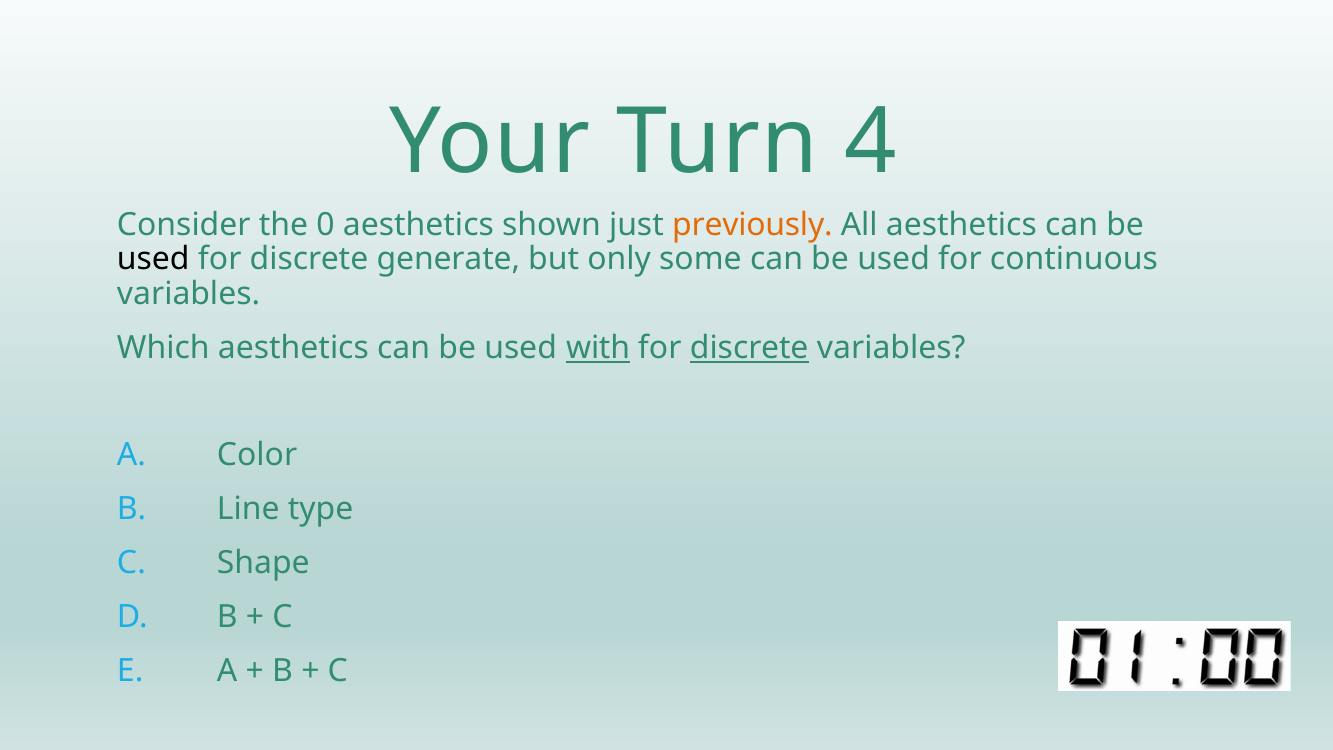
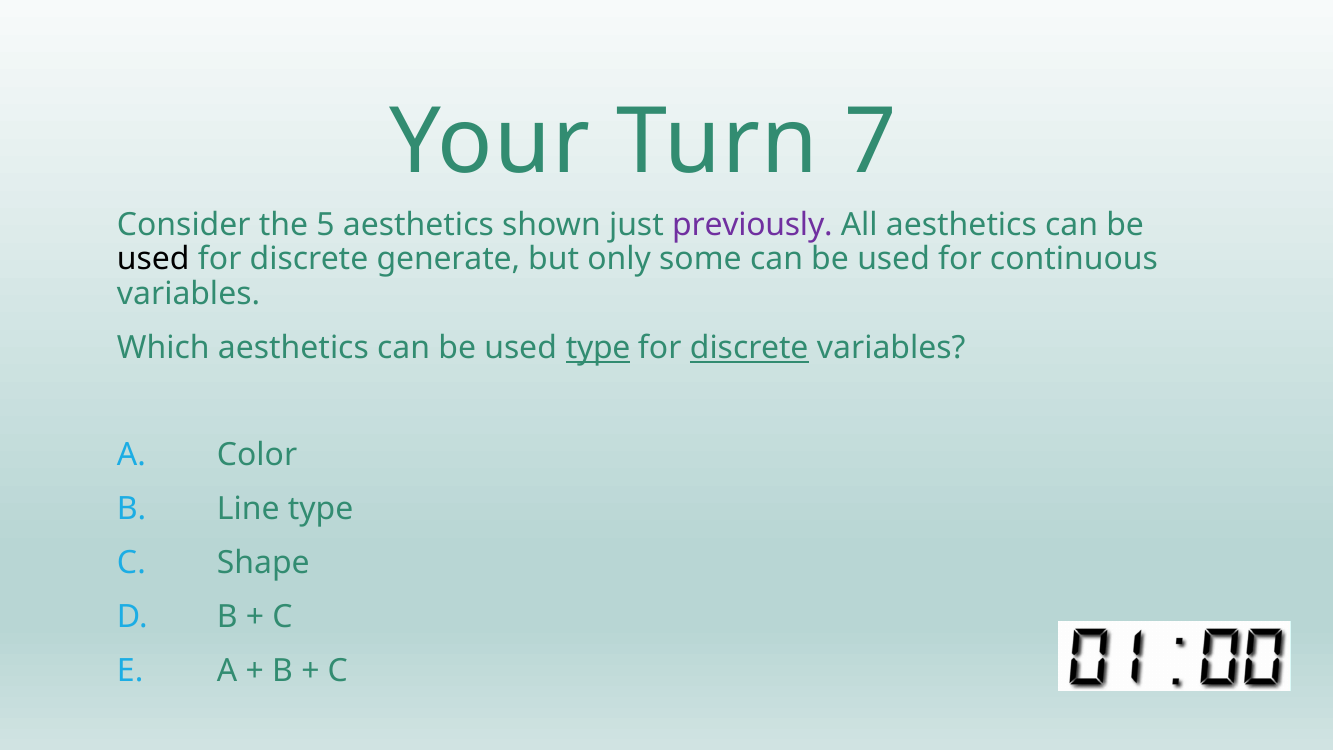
4: 4 -> 7 (871, 142)
0: 0 -> 5 (326, 225)
previously colour: orange -> purple (752, 225)
used with: with -> type (598, 348)
